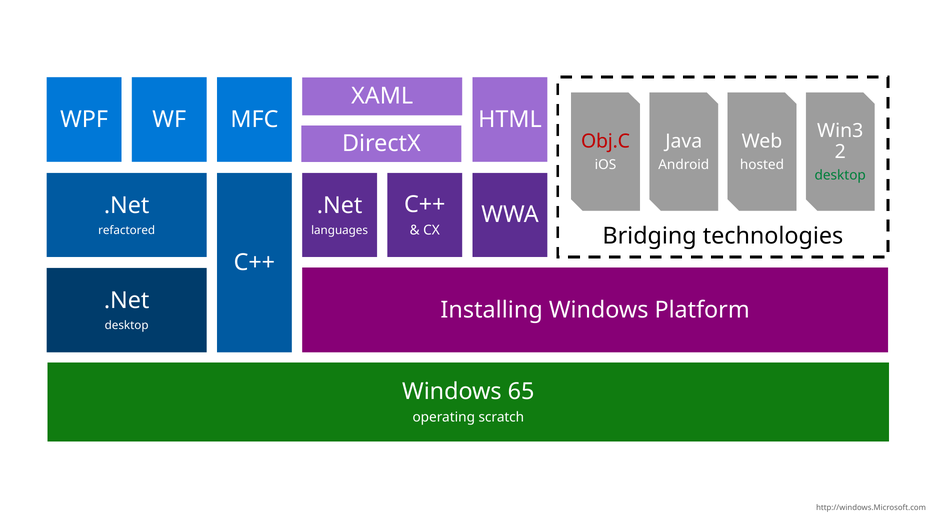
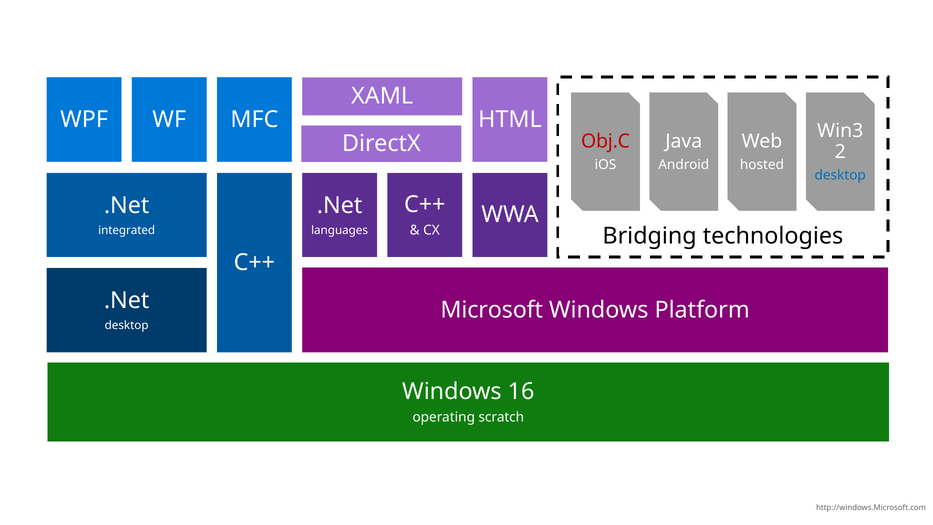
desktop colour: green -> blue (840, 175)
refactored: refactored -> integrated (127, 230)
Installing: Installing -> Microsoft (492, 310)
65: 65 -> 16 (521, 391)
